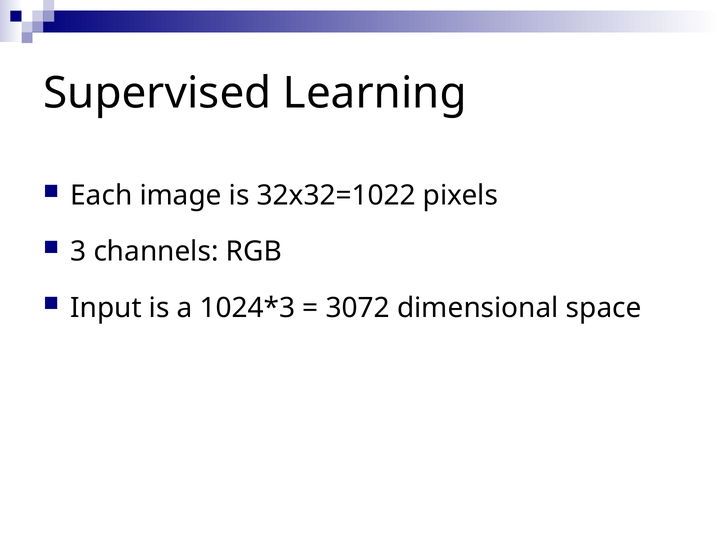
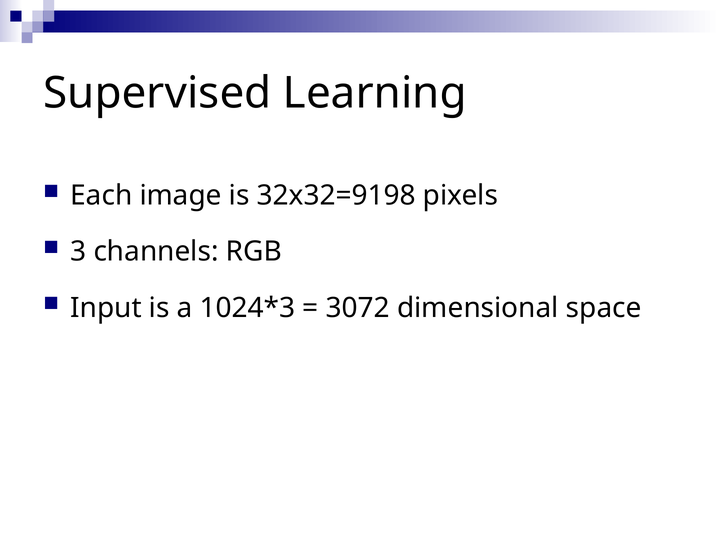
32x32=1022: 32x32=1022 -> 32x32=9198 (336, 195)
